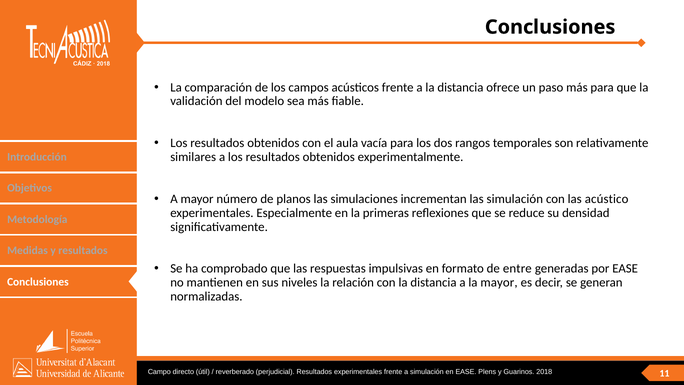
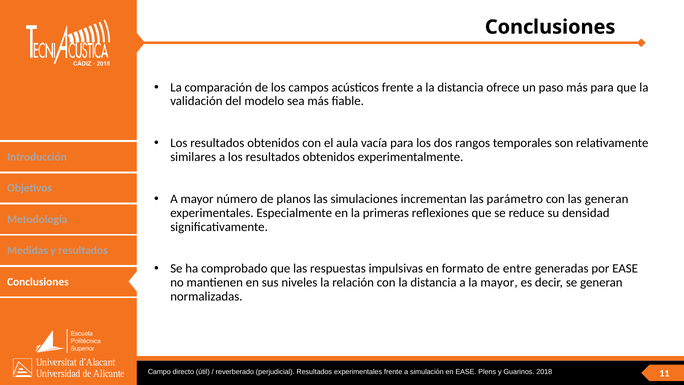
las simulación: simulación -> parámetro (515, 199)
las acústico: acústico -> generan (607, 199)
